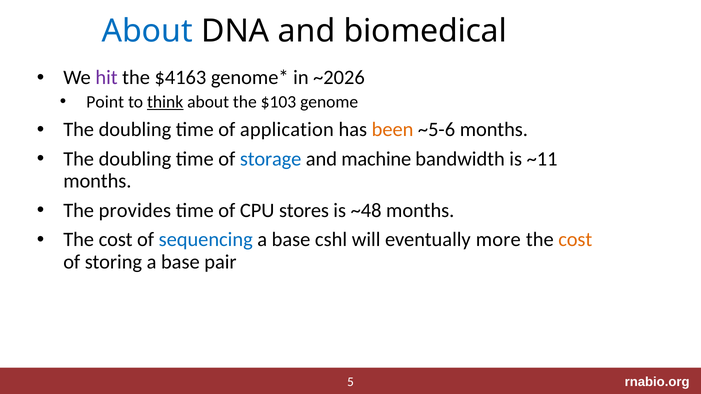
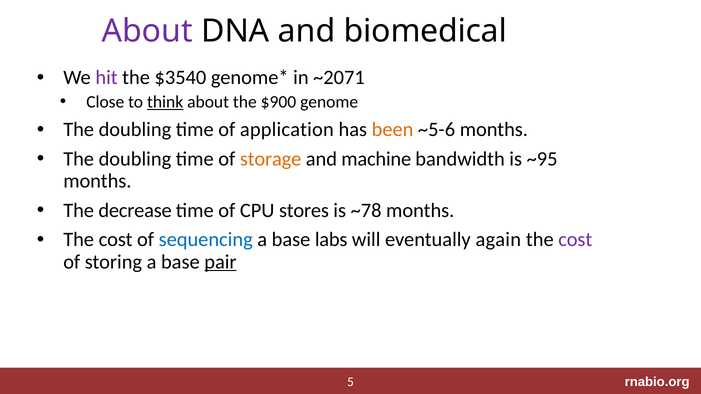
About colour: blue -> purple (147, 31)
$4163: $4163 -> $3540 (180, 78)
~2026: ~2026 -> ~2071 (339, 78)
Point: Point -> Close (105, 102)
$103: $103 -> $900 (278, 102)
storage colour: blue -> orange (271, 159)
~11: ~11 -> ~95 (542, 159)
provides: provides -> decrease (135, 211)
~48: ~48 -> ~78 (366, 211)
cshl: cshl -> labs (331, 240)
more: more -> again (498, 240)
cost colour: orange -> purple (575, 240)
pair underline: none -> present (220, 262)
